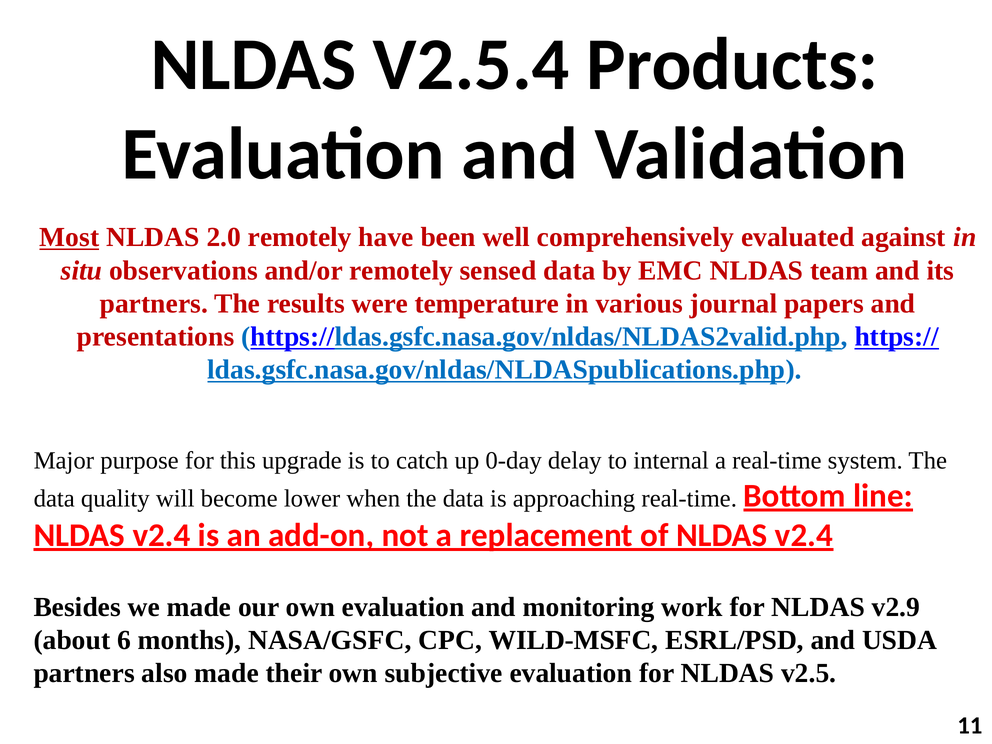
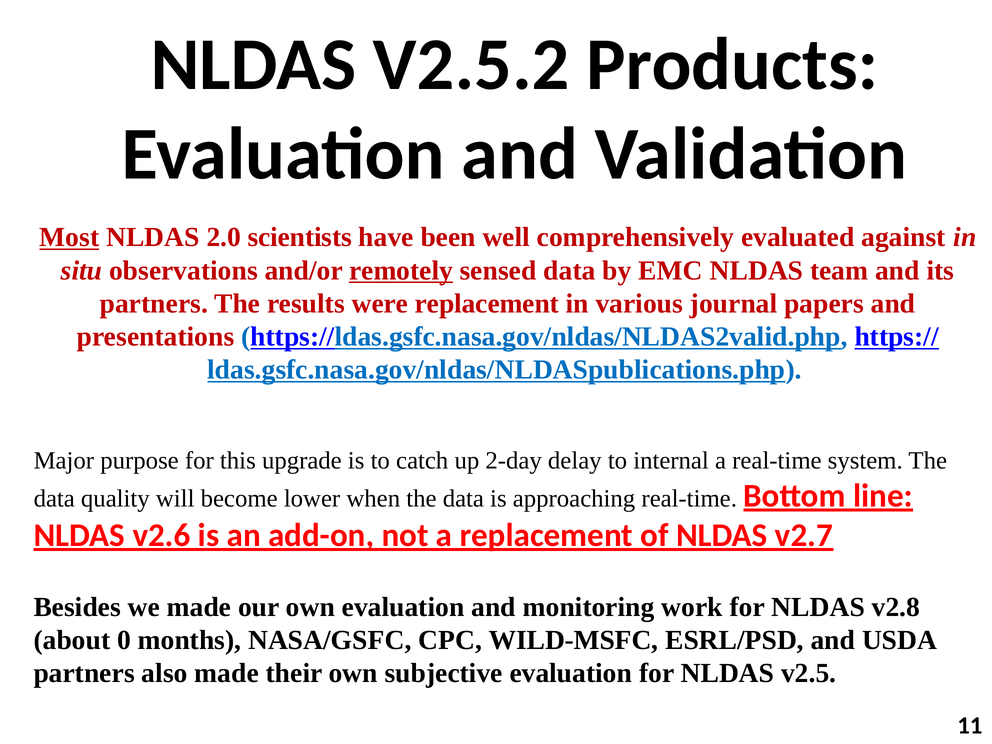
V2.5.4: V2.5.4 -> V2.5.2 (471, 65)
2.0 remotely: remotely -> scientists (300, 237)
remotely underline: none -> present (401, 270)
were temperature: temperature -> replacement (487, 303)
0-day: 0-day -> 2-day (514, 460)
v2.4: v2.4 -> v2.6 (162, 535)
of NLDAS v2.4: v2.4 -> v2.7 (804, 535)
v2.9: v2.9 -> v2.8 (896, 607)
6: 6 -> 0 (124, 640)
